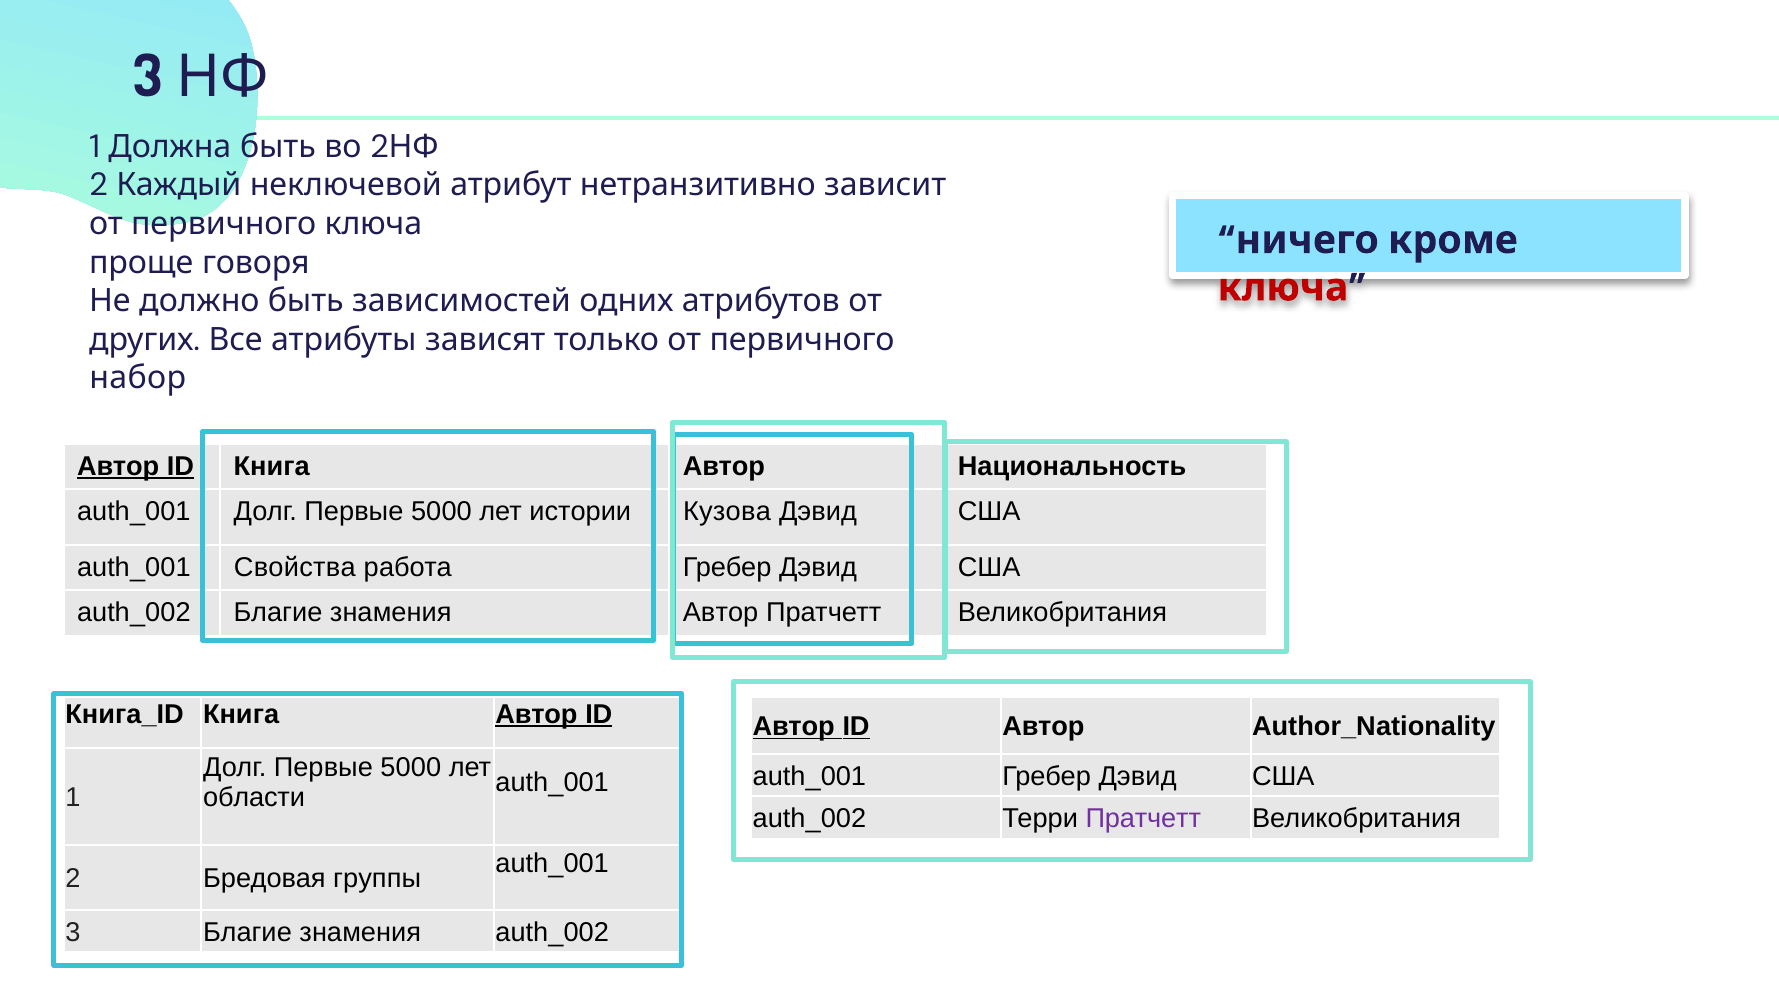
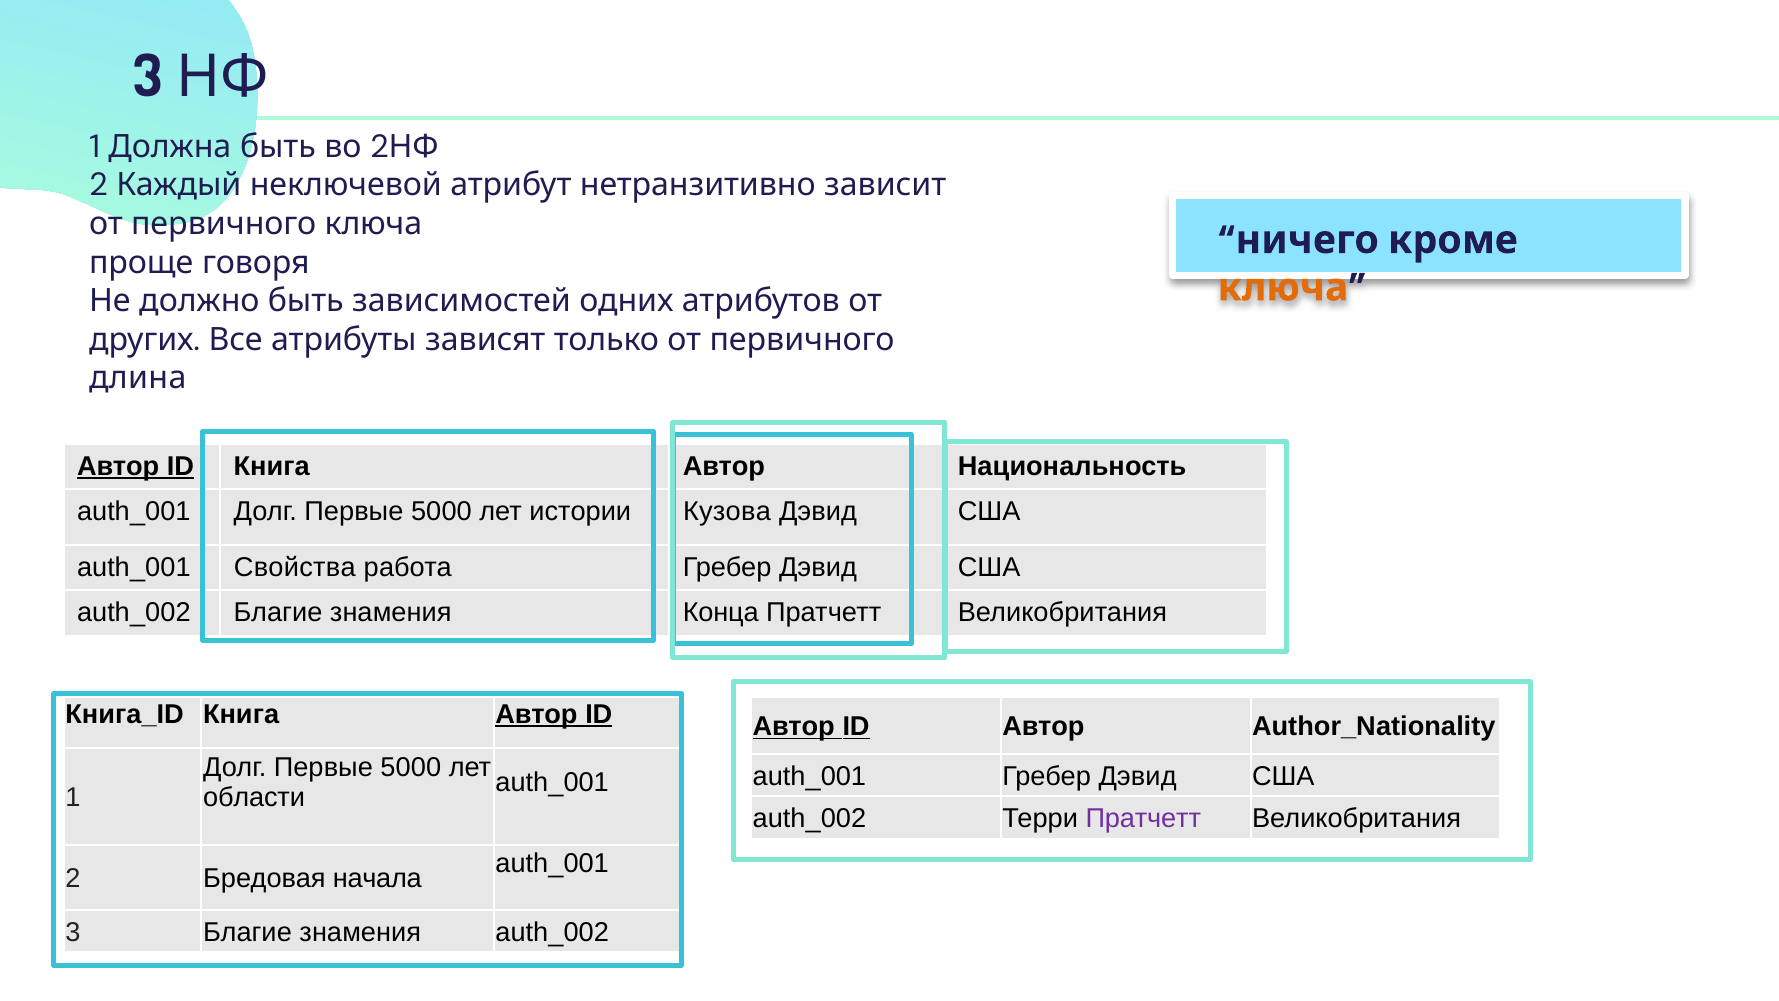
ключа colour: red -> orange (1283, 287)
набор: набор -> длина (138, 378)
знамения Автор: Автор -> Конца (721, 612)
группы: группы -> начала (377, 879)
